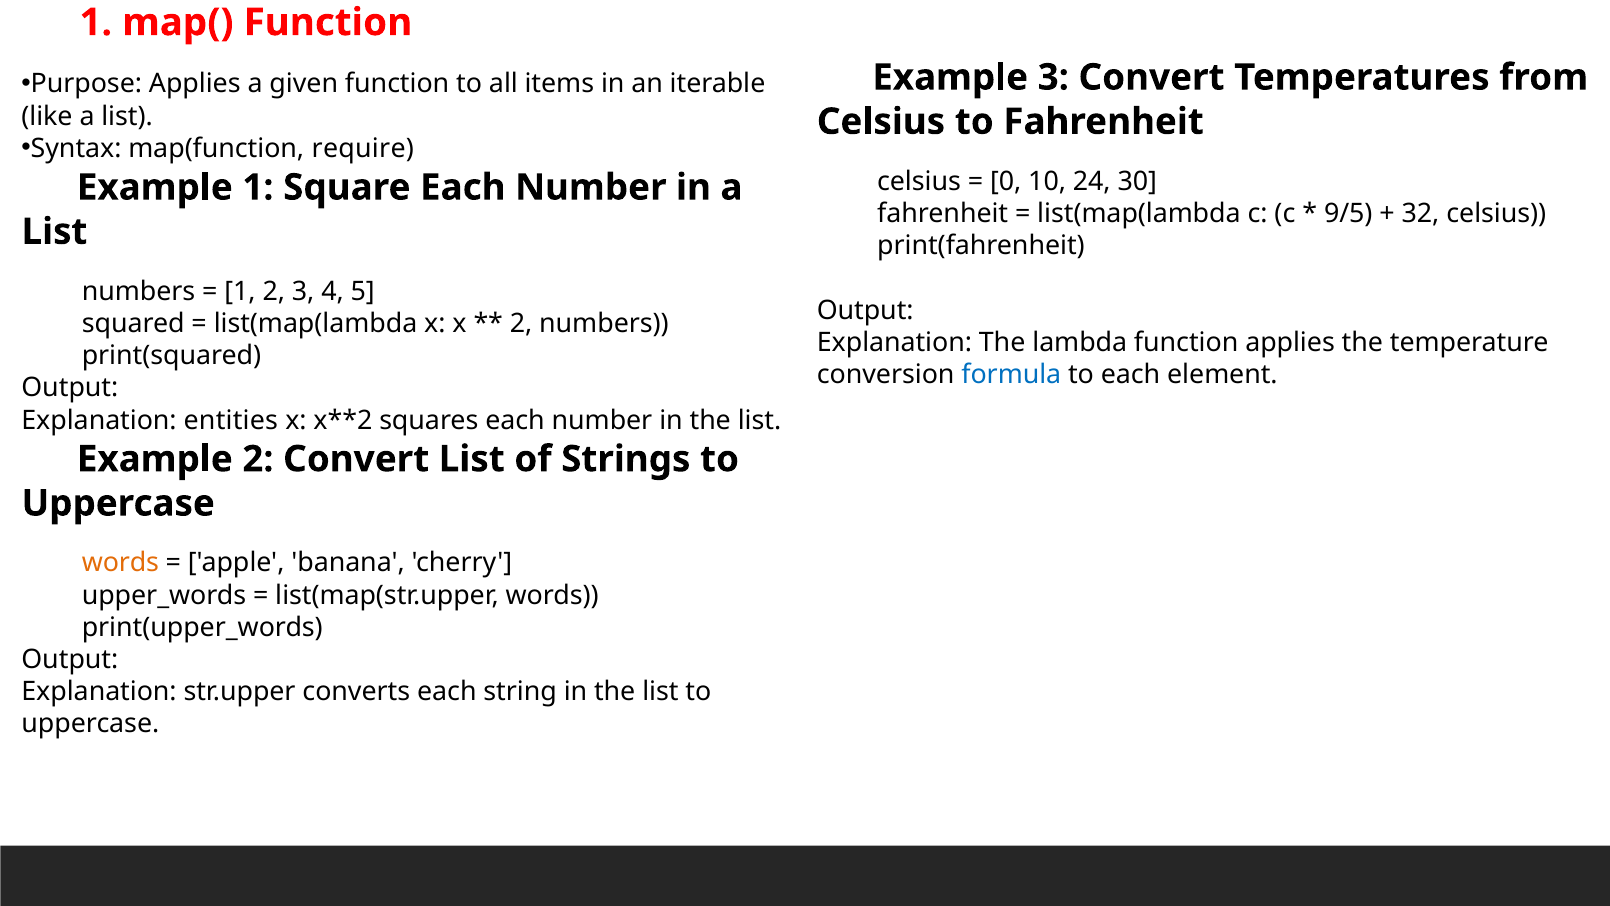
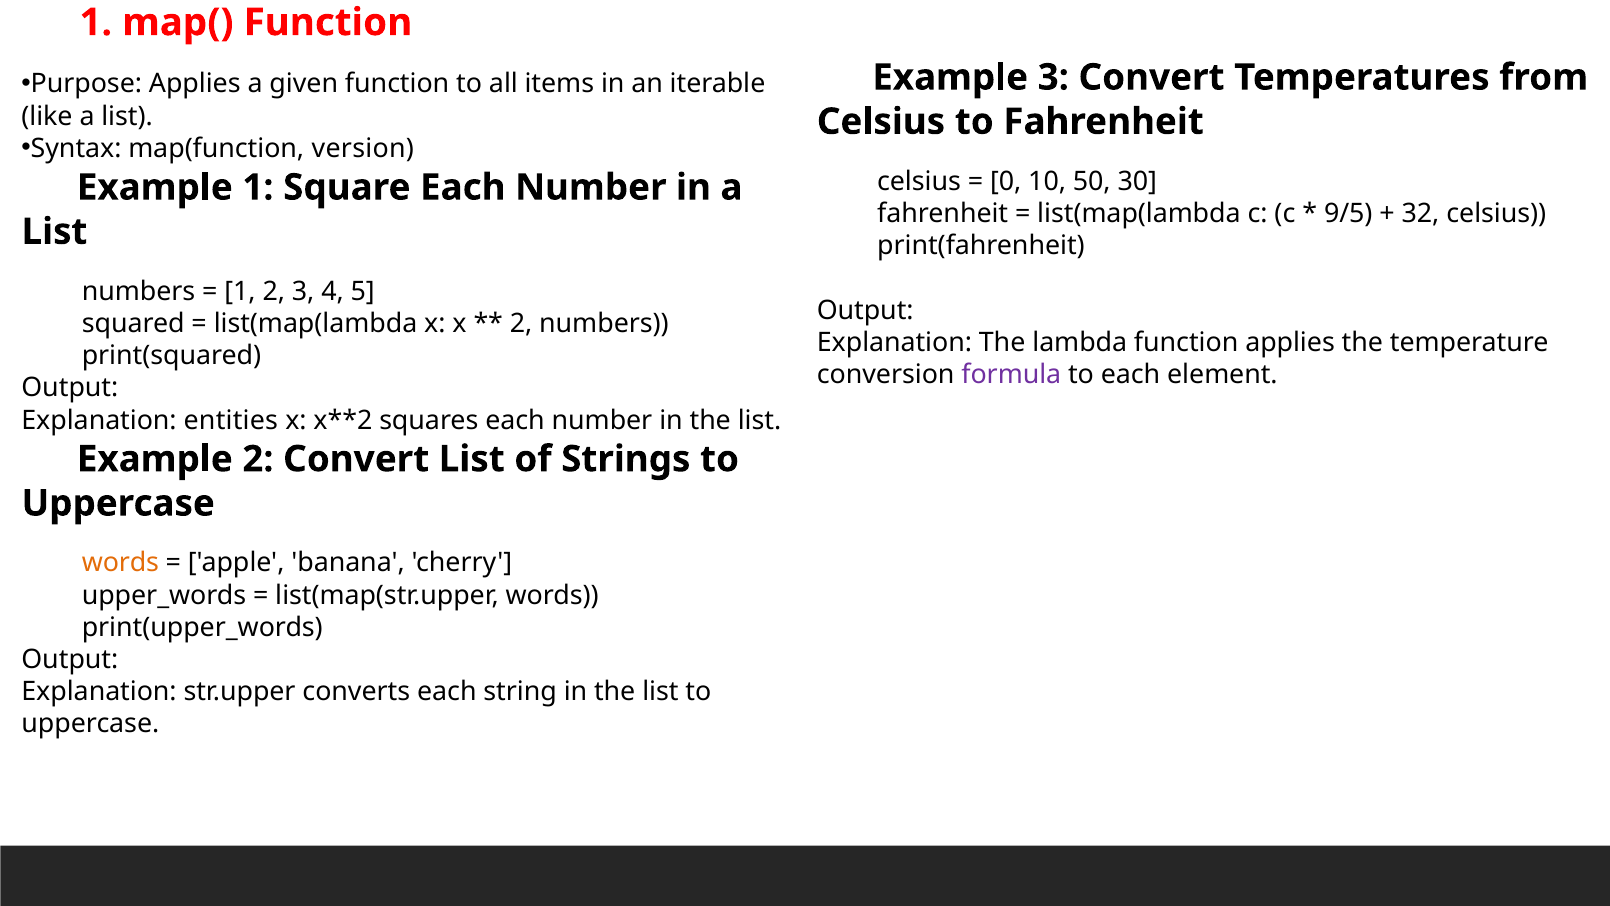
require: require -> version (363, 148)
24: 24 -> 50 (1092, 181)
formula colour: blue -> purple (1011, 374)
